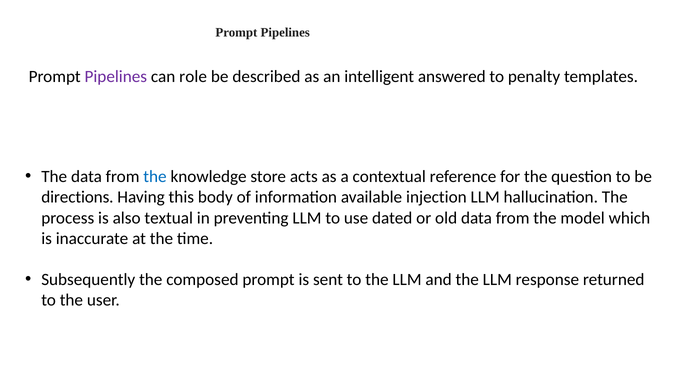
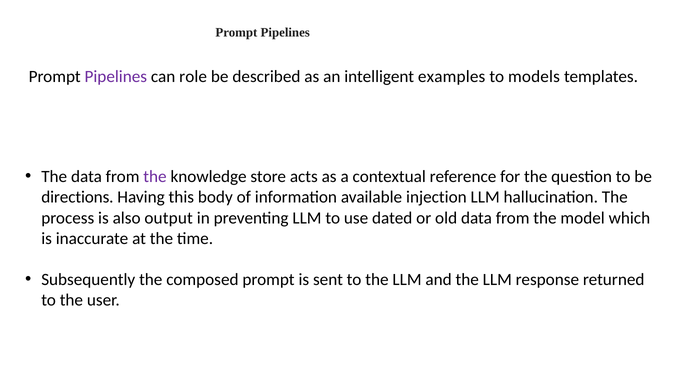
answered: answered -> examples (452, 77)
penalty: penalty -> models (534, 77)
the colour: blue -> purple (155, 177)
textual: textual -> output (169, 218)
